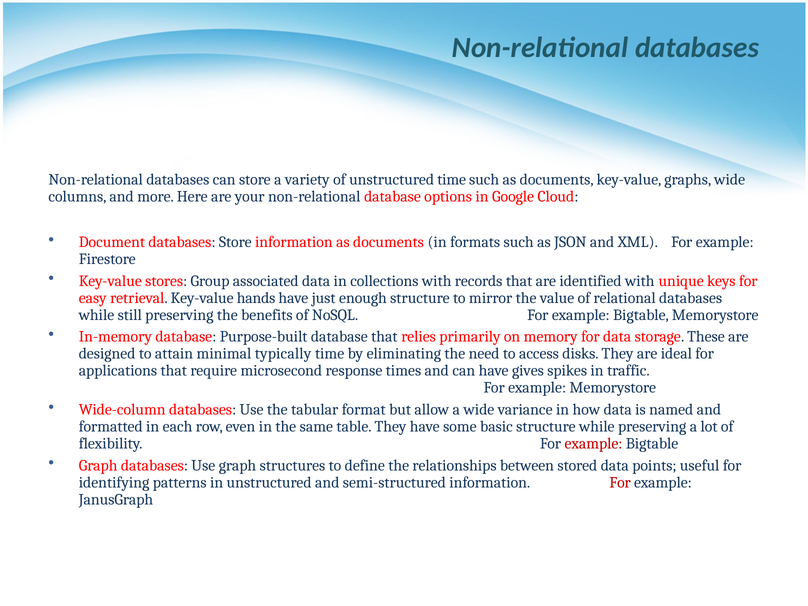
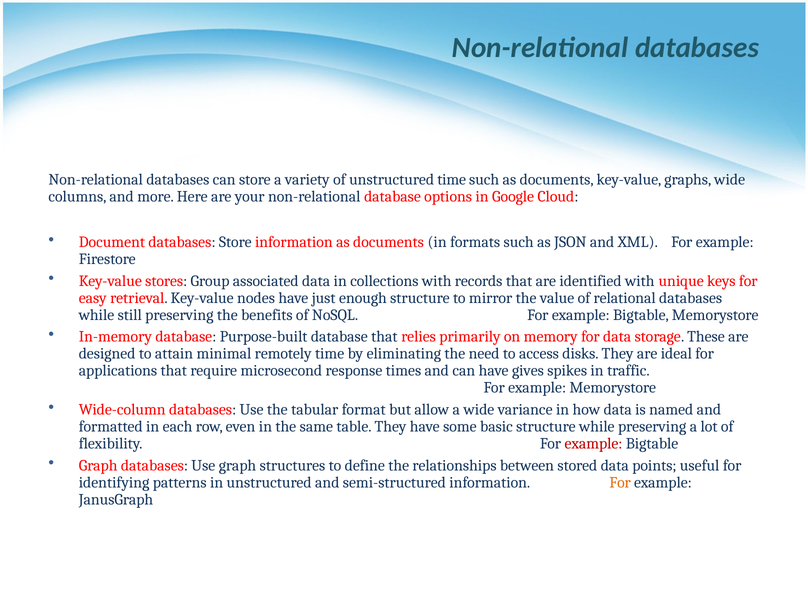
hands: hands -> nodes (256, 298)
typically: typically -> remotely (283, 354)
For colour: red -> orange (620, 482)
